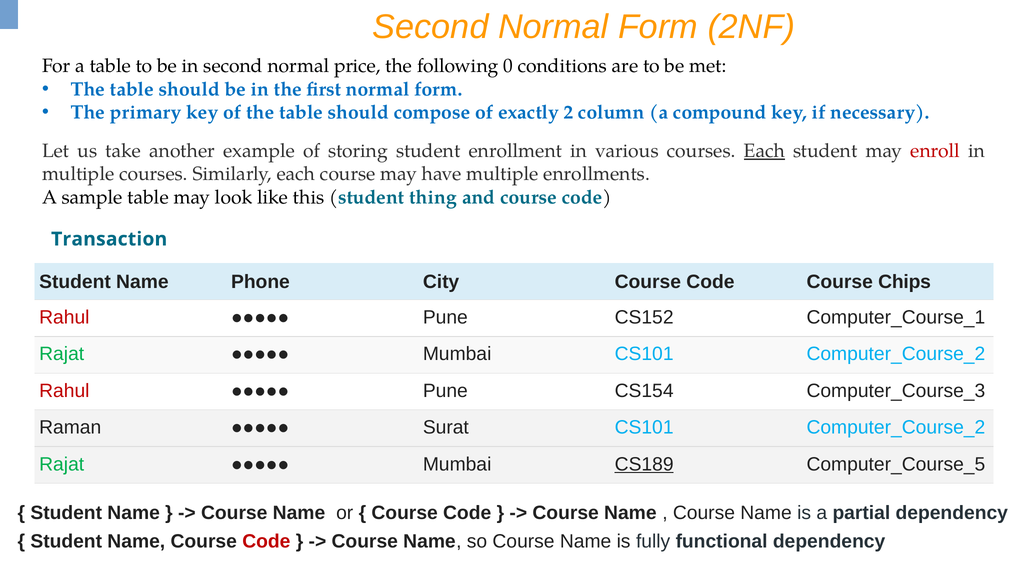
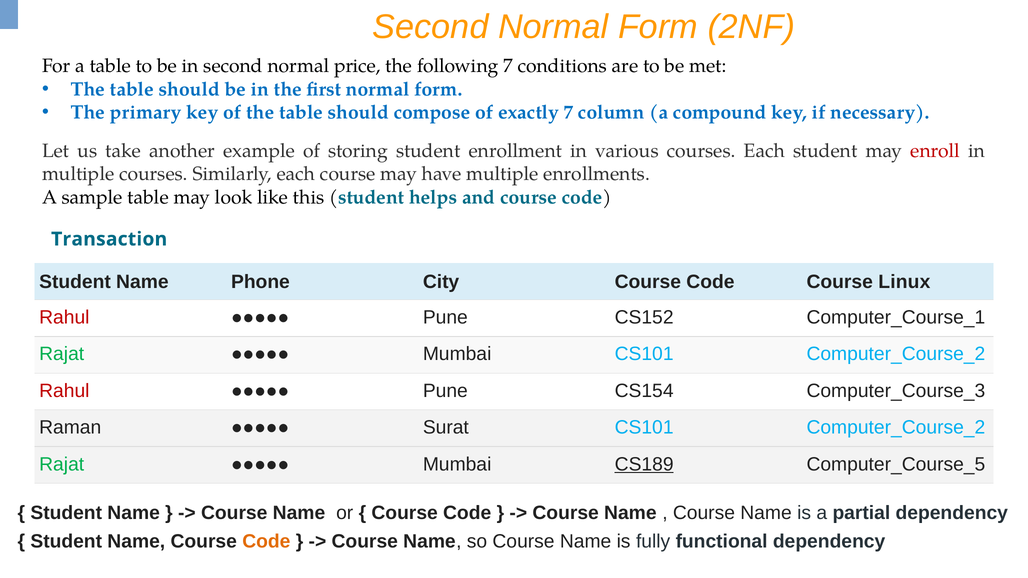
following 0: 0 -> 7 (508, 66)
exactly 2: 2 -> 7 (568, 112)
Each underline: present -> none (764, 151)
thing: thing -> helps (433, 197)
Chips: Chips -> Linux (904, 282)
Code colour: red -> orange (266, 542)
